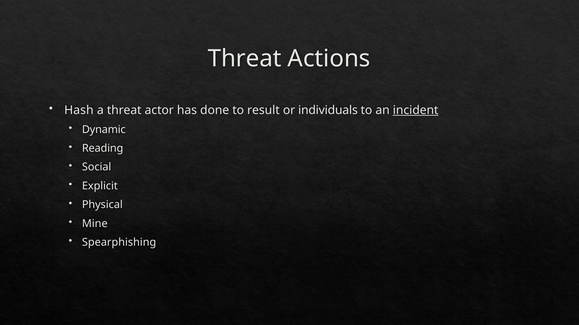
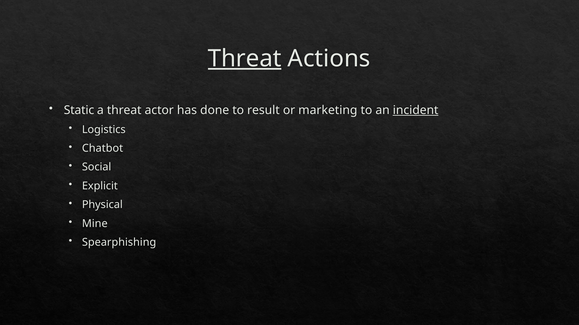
Threat underline: none -> present (245, 59)
Hash: Hash -> Static (79, 110)
individuals: individuals -> marketing (328, 110)
Dynamic: Dynamic -> Logistics (104, 130)
Reading: Reading -> Chatbot (103, 149)
